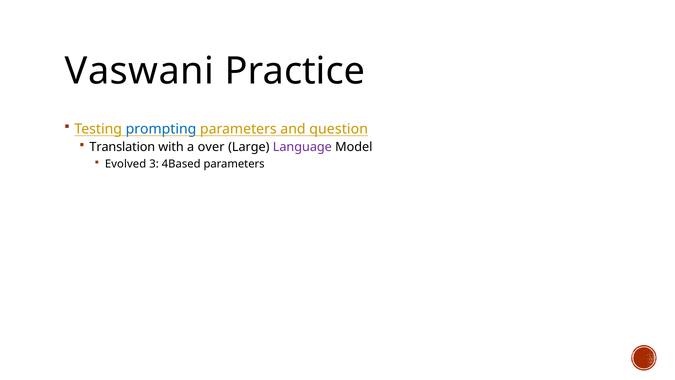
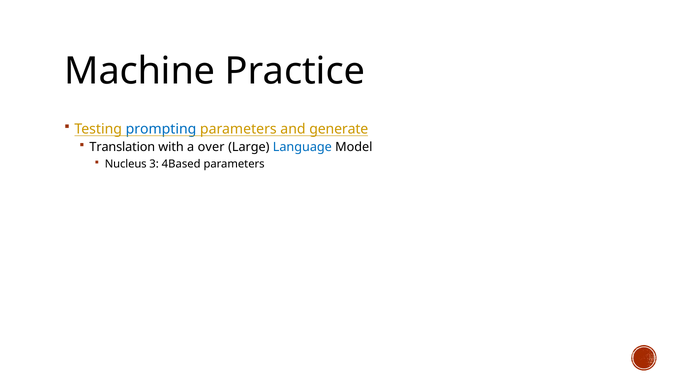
Vaswani: Vaswani -> Machine (140, 71)
question: question -> generate (339, 129)
Language colour: purple -> blue (302, 147)
Evolved: Evolved -> Nucleus (126, 164)
